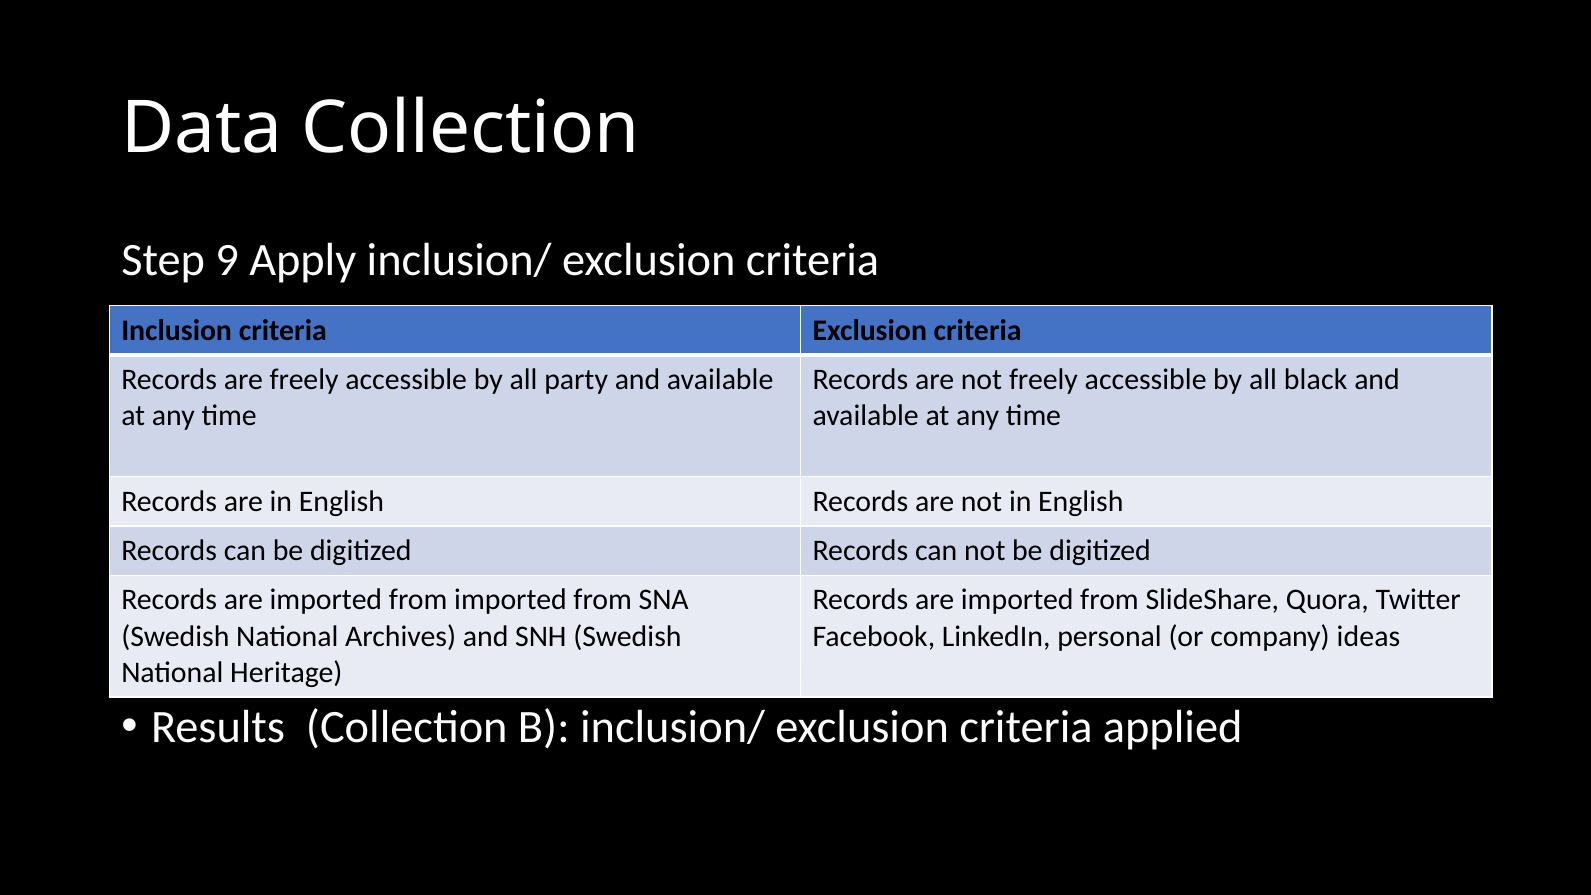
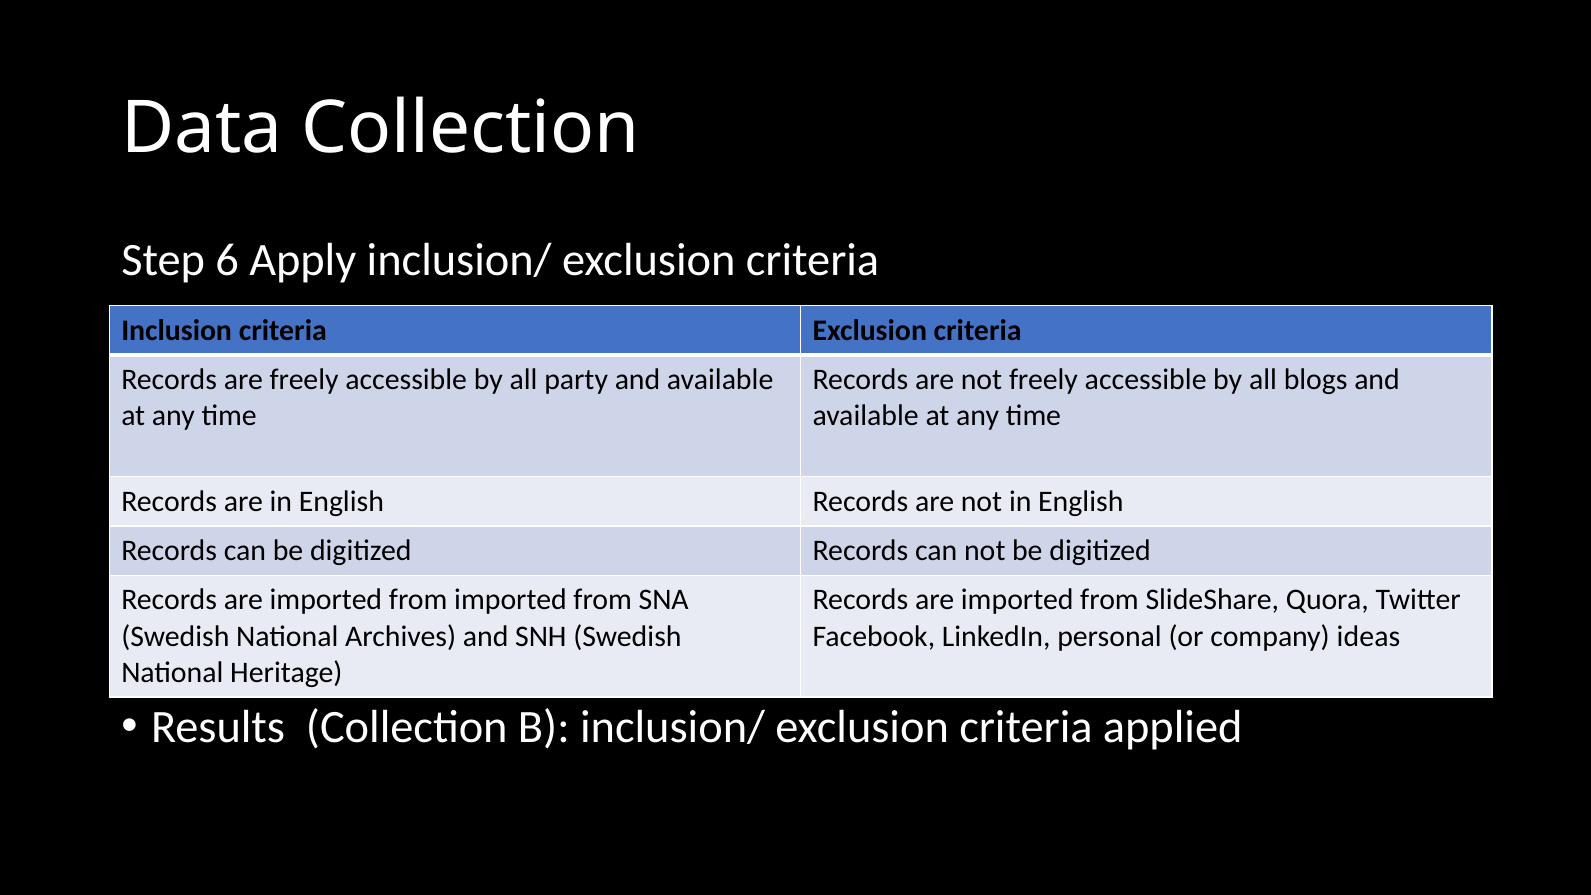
9: 9 -> 6 (227, 260)
black: black -> blogs (1316, 380)
